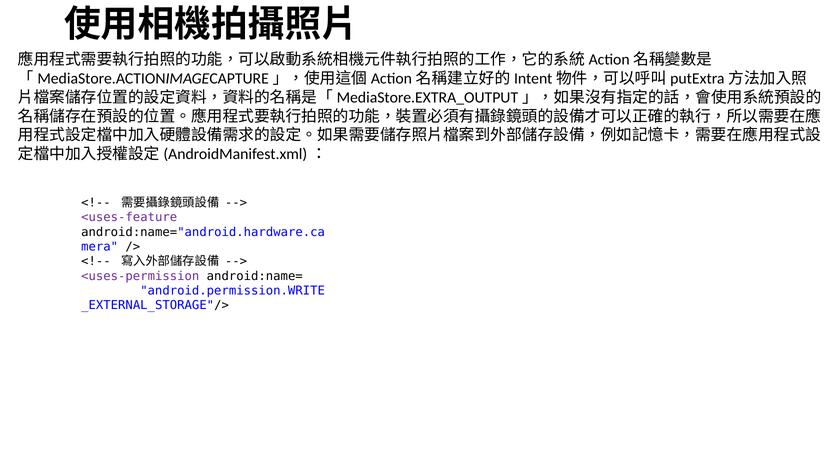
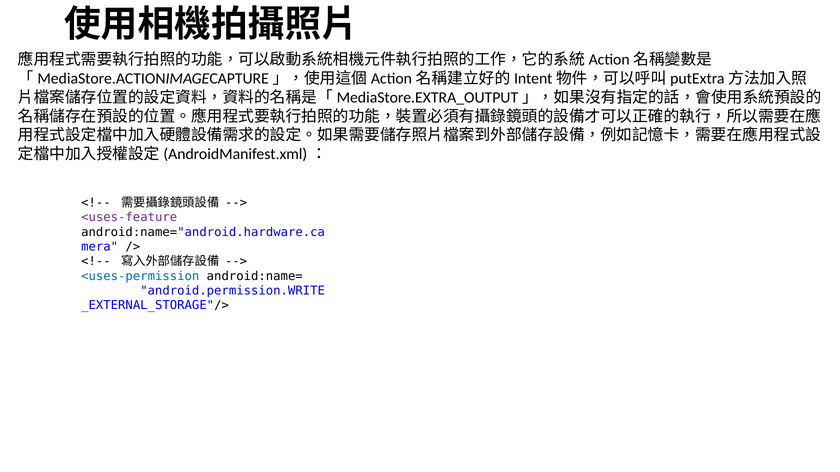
<uses-permission colour: purple -> blue (140, 276)
